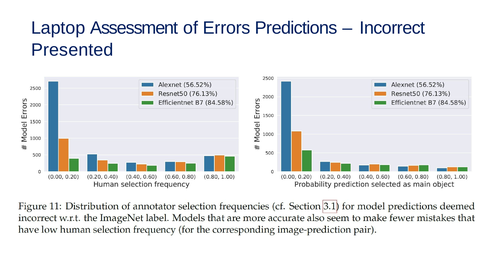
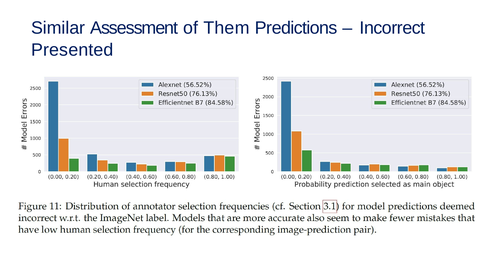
Laptop: Laptop -> Similar (58, 28)
Errors: Errors -> Them (227, 28)
